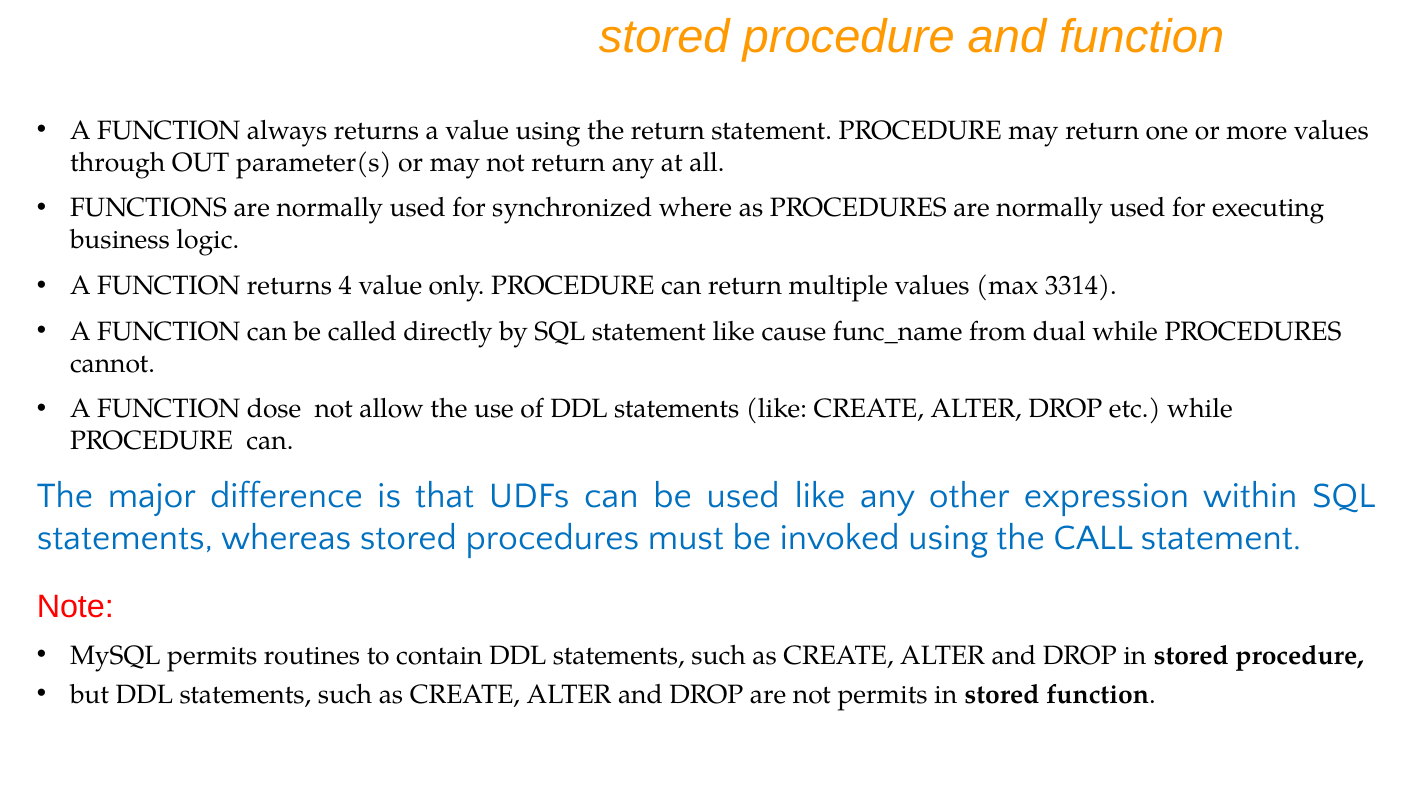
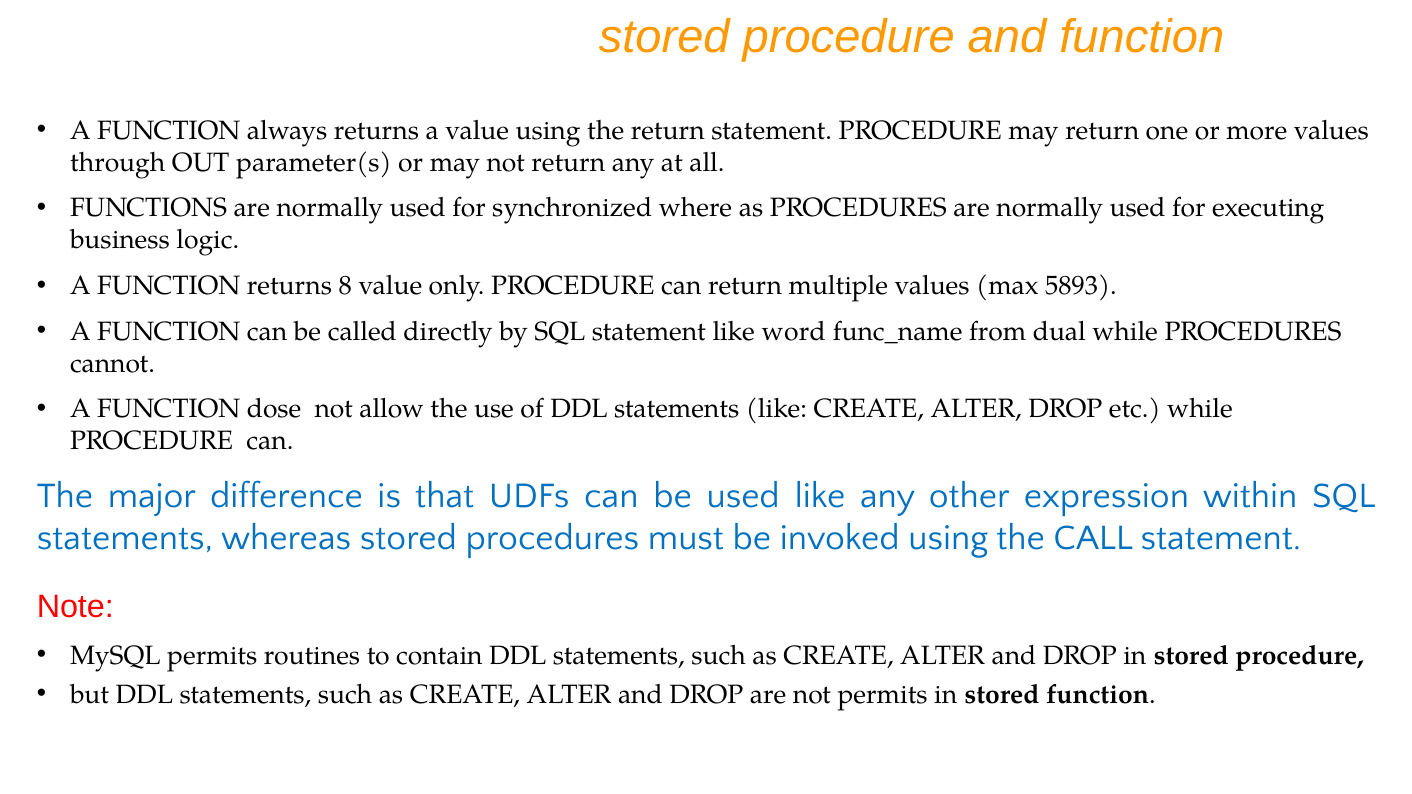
4: 4 -> 8 (345, 286)
3314: 3314 -> 5893 (1081, 286)
cause: cause -> word (794, 332)
